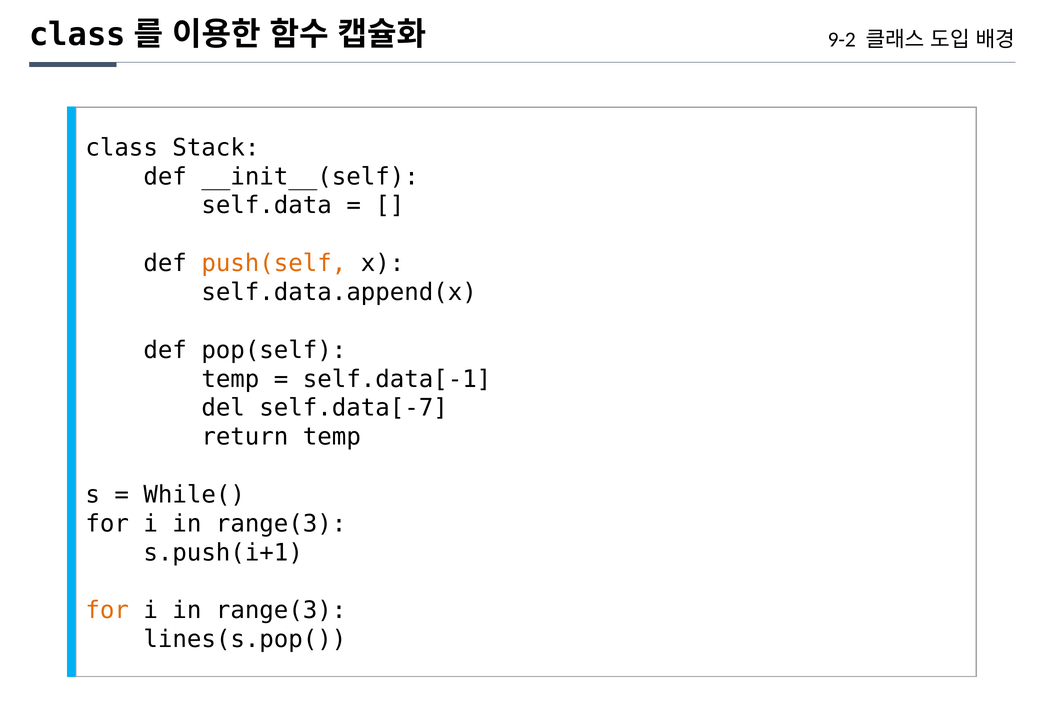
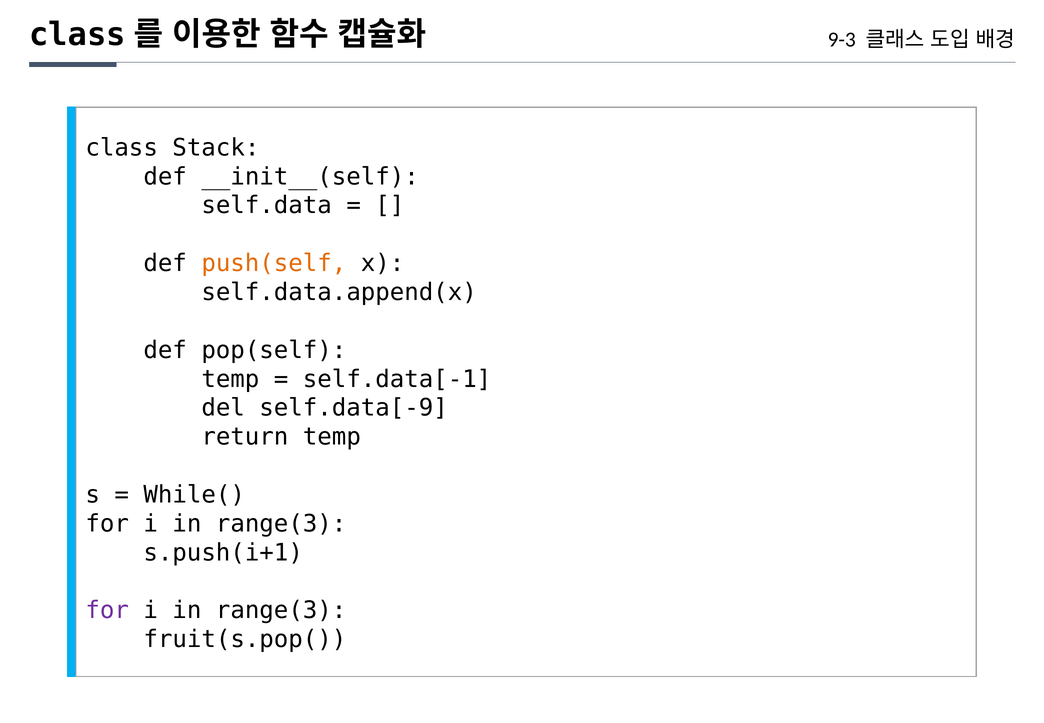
9-2: 9-2 -> 9-3 (842, 40)
self.data[-7: self.data[-7 -> self.data[-9 (354, 408)
for colour: orange -> purple (107, 610)
lines(s.pop(: lines(s.pop( -> fruit(s.pop( (245, 639)
